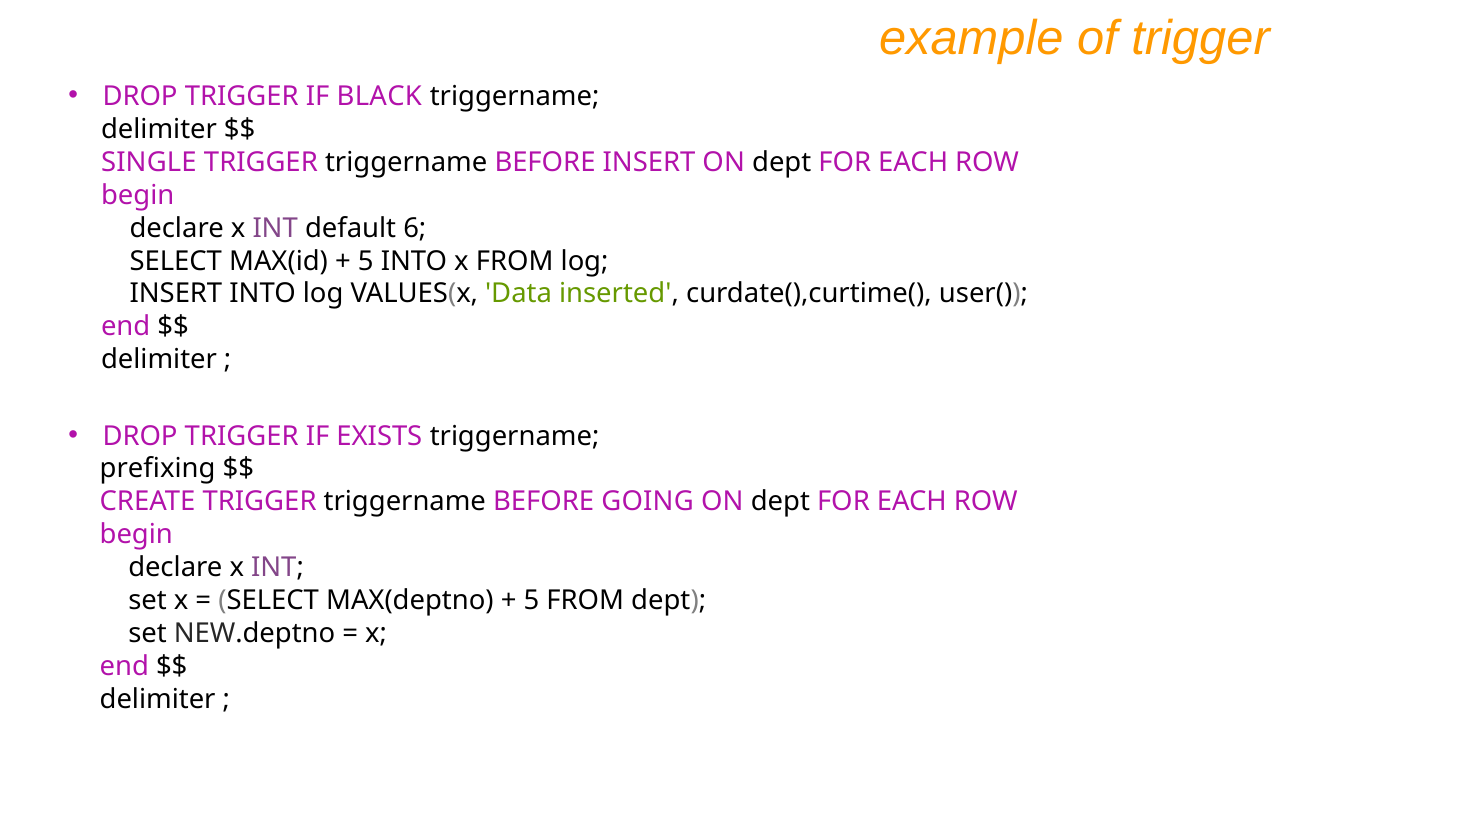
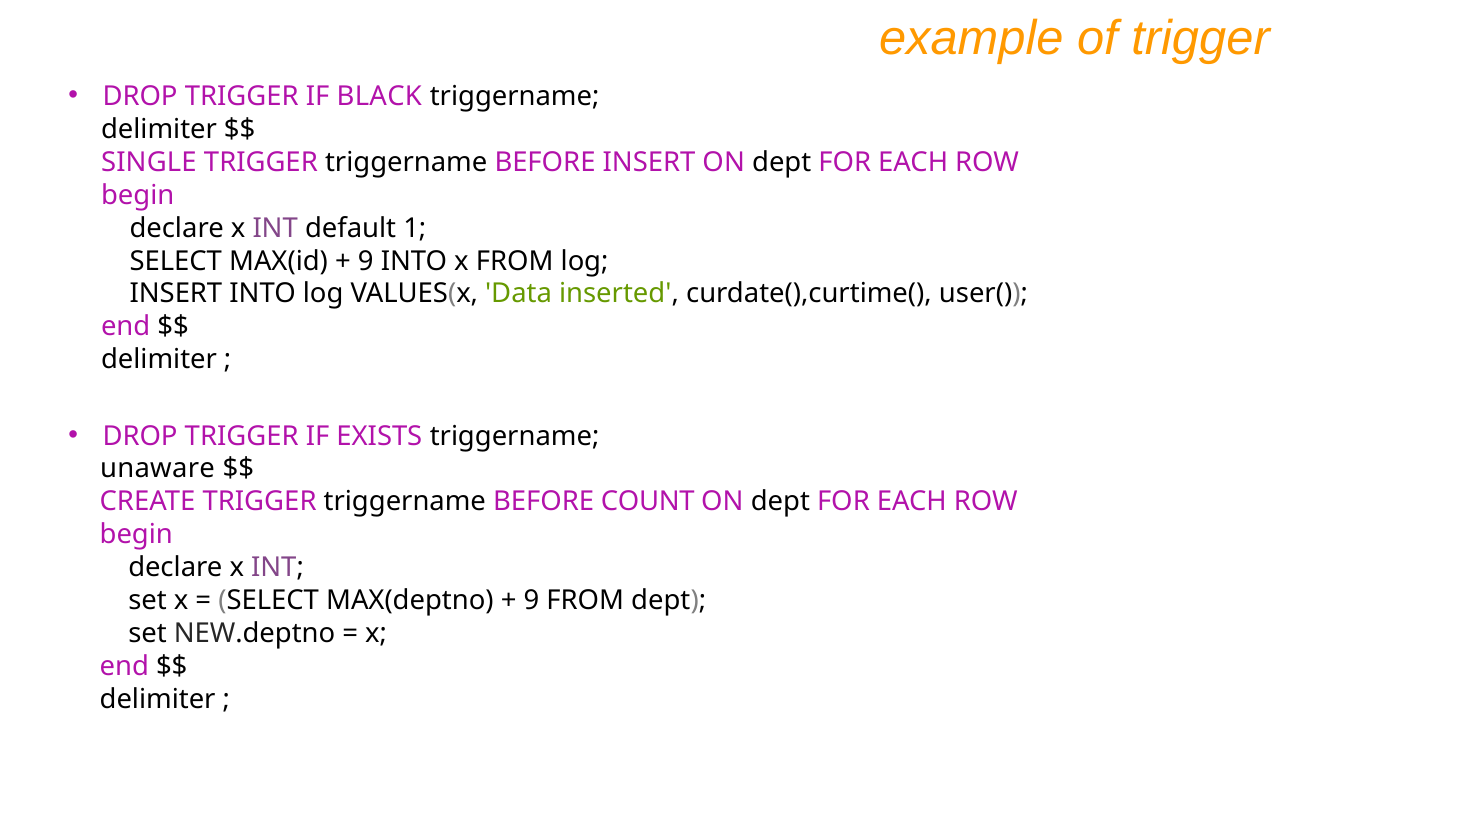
6: 6 -> 1 (415, 228)
5: 5 -> 9 (366, 261)
prefixing: prefixing -> unaware (157, 469)
GOING: GOING -> COUNT (648, 502)
5: 5 -> 9 (531, 601)
